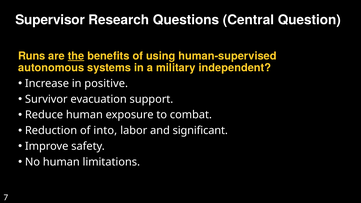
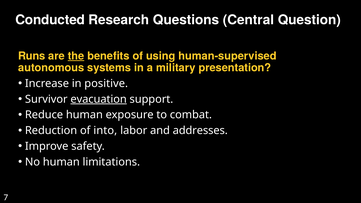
Supervisor: Supervisor -> Conducted (50, 20)
independent: independent -> presentation (235, 68)
evacuation underline: none -> present (99, 99)
significant: significant -> addresses (200, 131)
